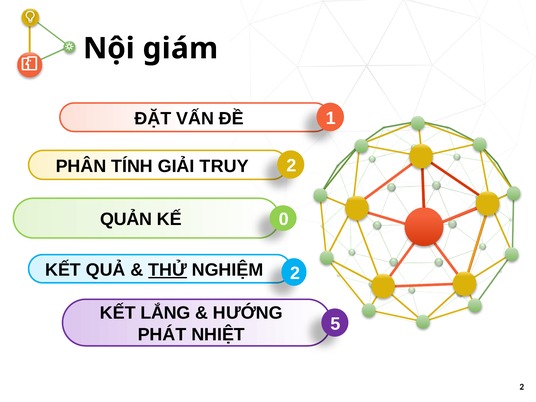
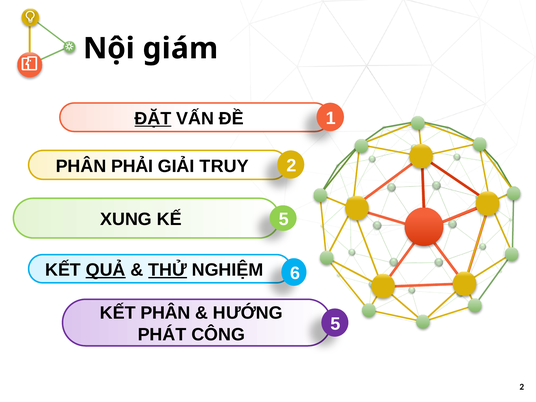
ĐẶT underline: none -> present (153, 118)
TÍNH: TÍNH -> PHẢI (132, 166)
QUẢN: QUẢN -> XUNG (126, 219)
KẾ 0: 0 -> 5 (284, 219)
QUẢ underline: none -> present (106, 270)
NGHIỆM 2: 2 -> 6 (295, 273)
KẾT LẮNG: LẮNG -> PHÂN (165, 313)
NHIỆT: NHIỆT -> CÔNG (218, 335)
